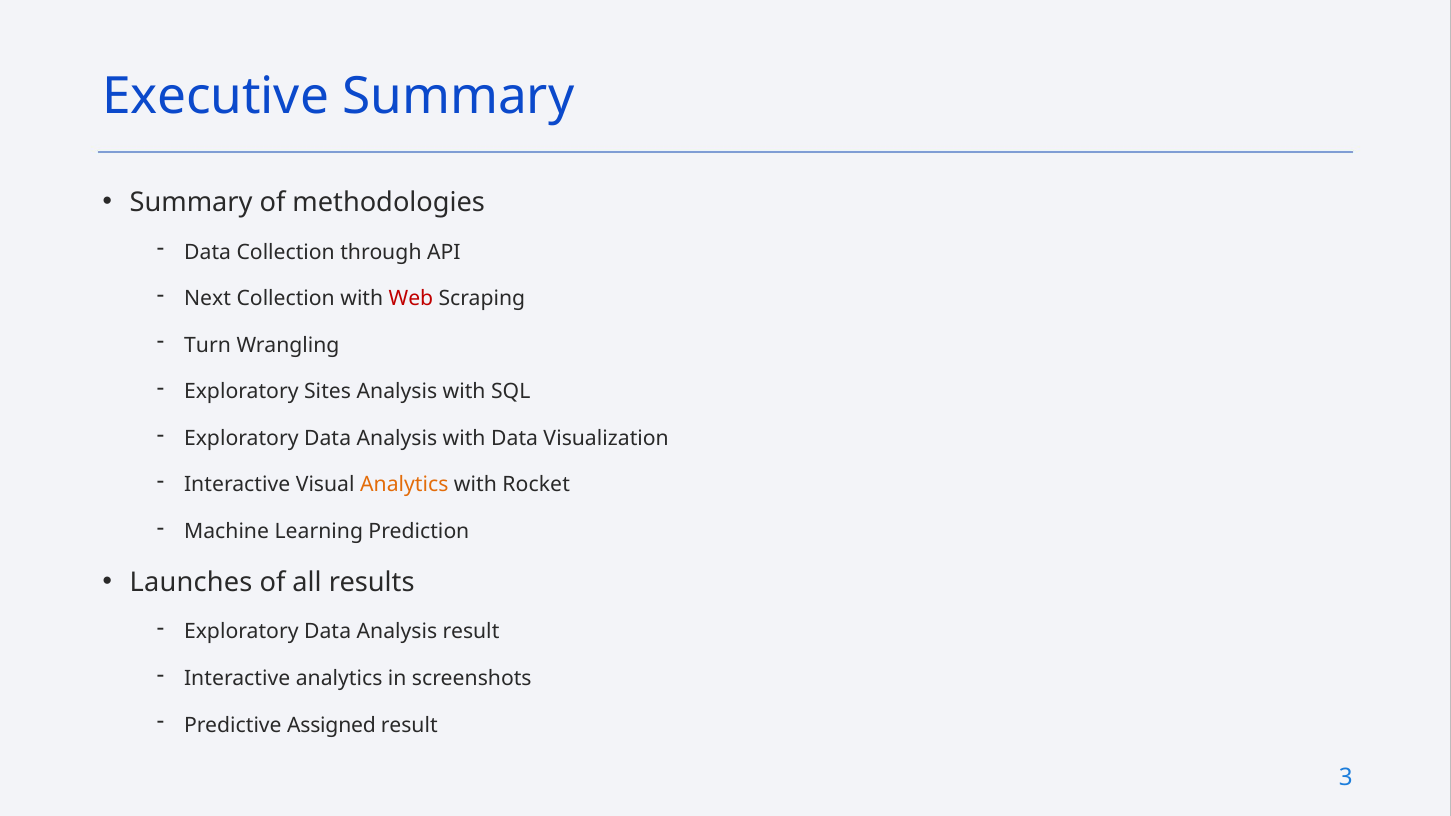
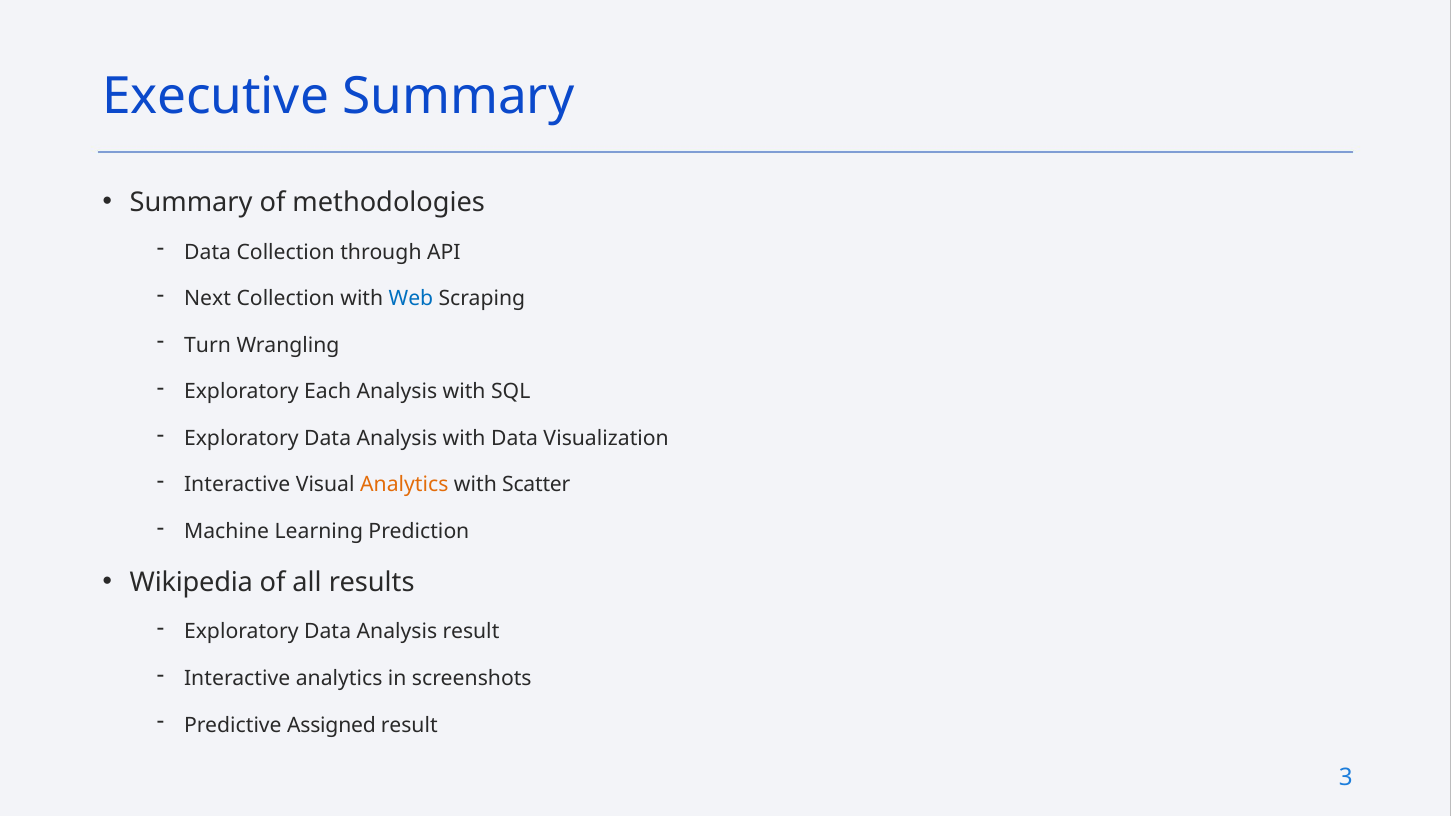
Web colour: red -> blue (411, 299)
Sites: Sites -> Each (328, 392)
Rocket: Rocket -> Scatter (536, 485)
Launches: Launches -> Wikipedia (191, 582)
